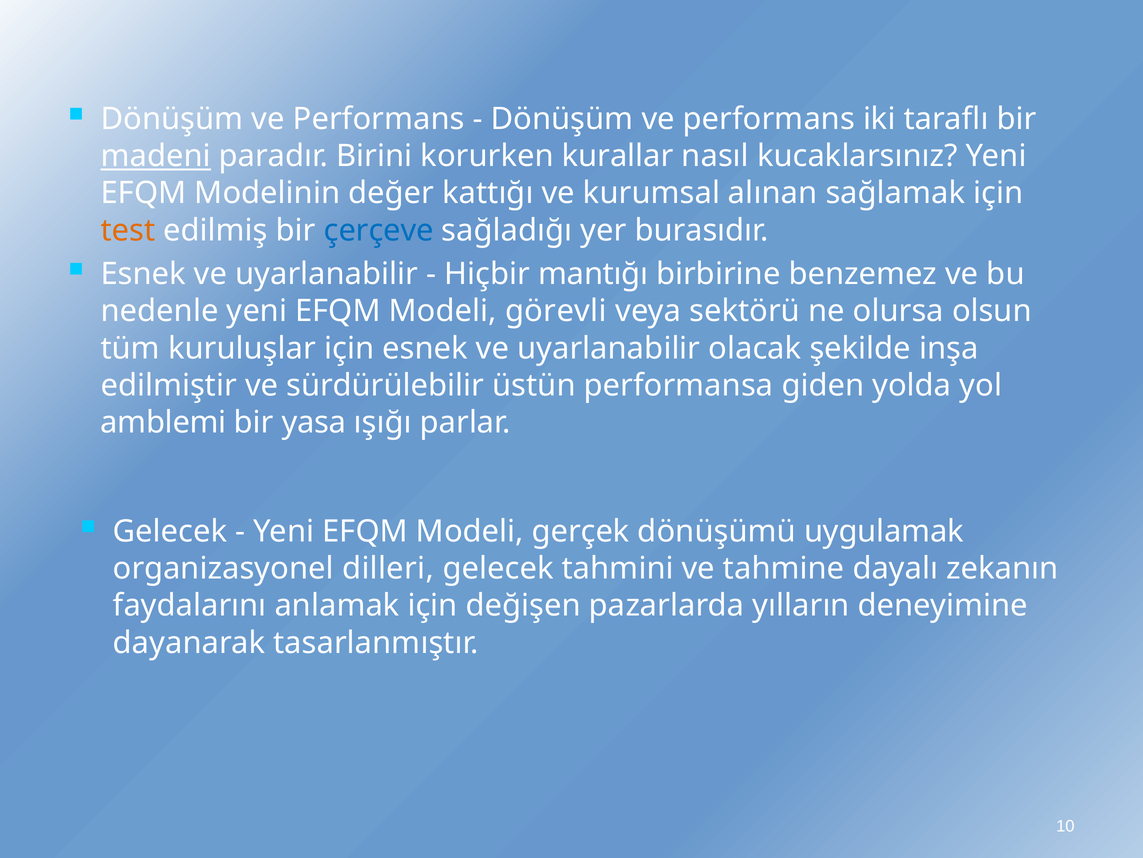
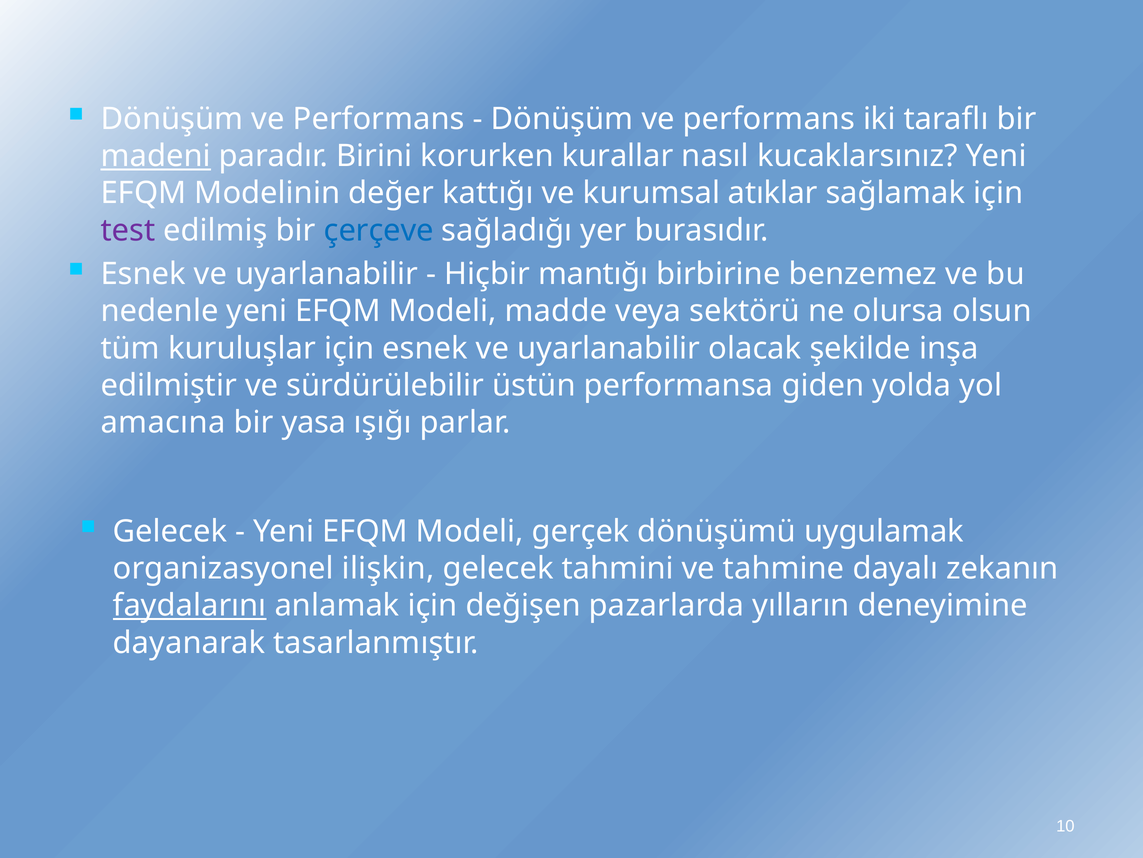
alınan: alınan -> atıklar (773, 193)
test colour: orange -> purple (128, 230)
görevli: görevli -> madde (556, 311)
amblemi: amblemi -> amacına (163, 422)
dilleri: dilleri -> ilişkin (388, 568)
faydalarını underline: none -> present (190, 605)
